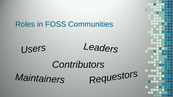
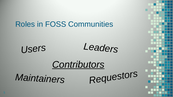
Contributors underline: none -> present (78, 65)
